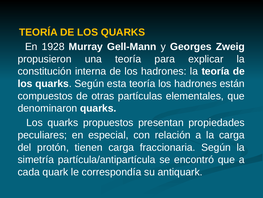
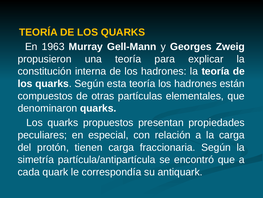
1928: 1928 -> 1963 (53, 47)
